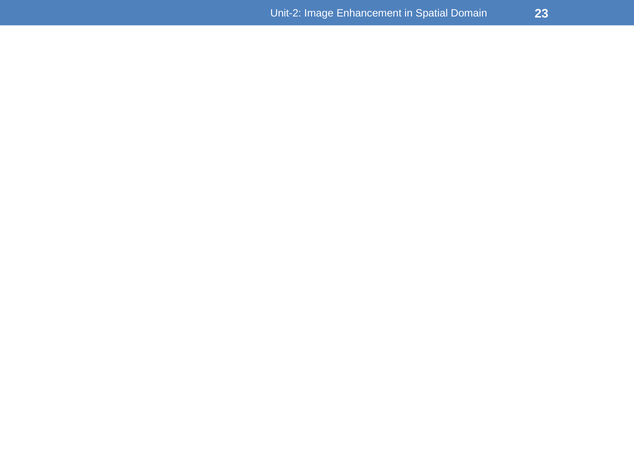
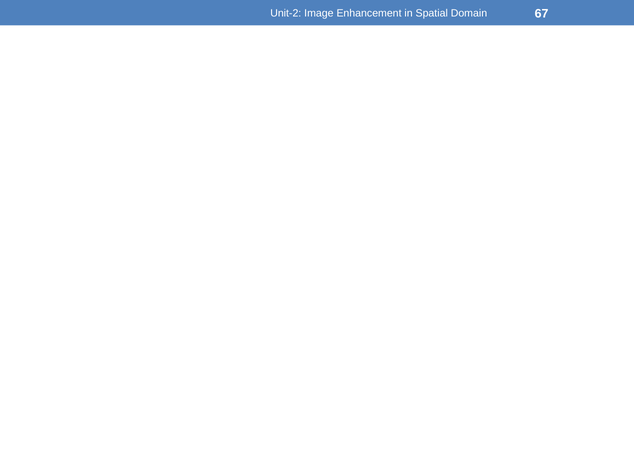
23: 23 -> 67 (542, 14)
